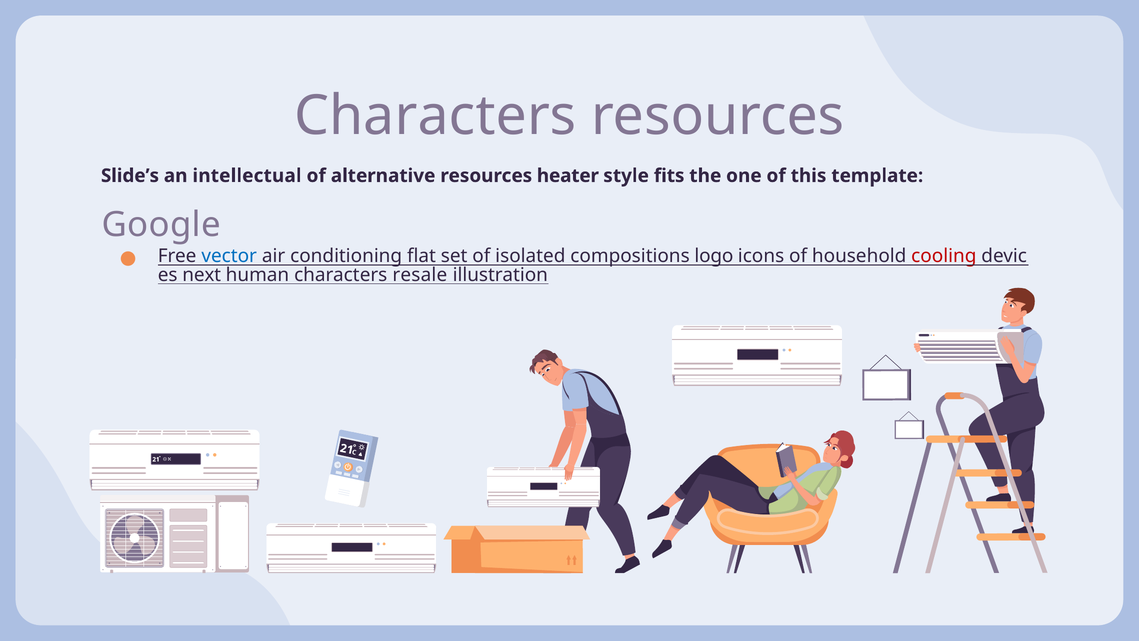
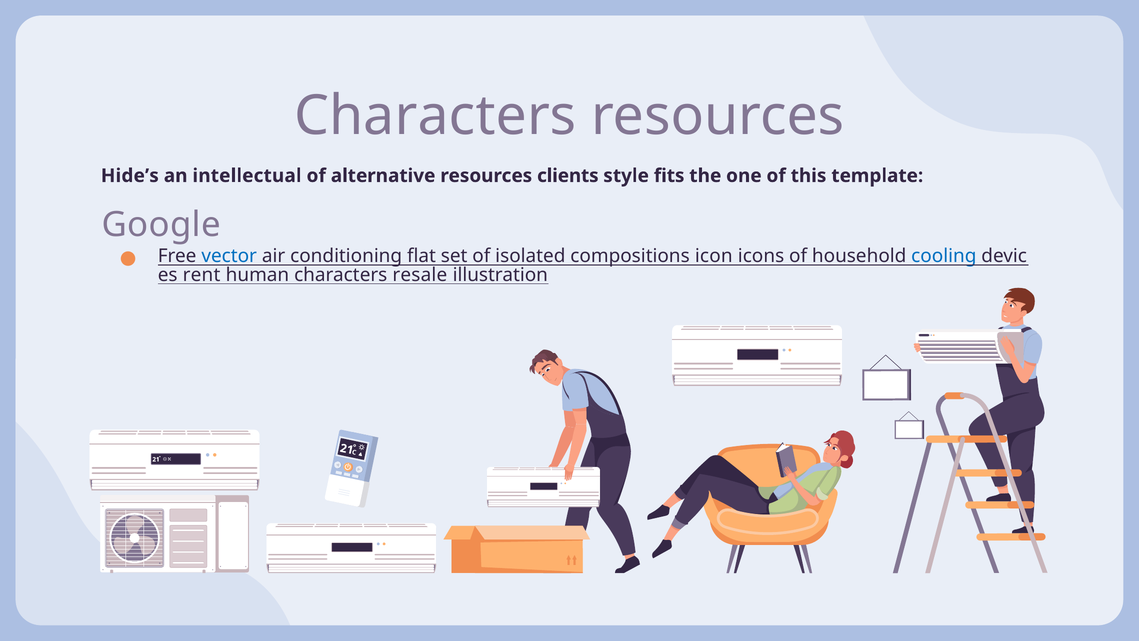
Slide’s: Slide’s -> Hide’s (130, 176)
heater: heater -> clients (568, 176)
logo: logo -> icon (714, 256)
cooling colour: red -> blue (944, 256)
next: next -> rent (202, 275)
